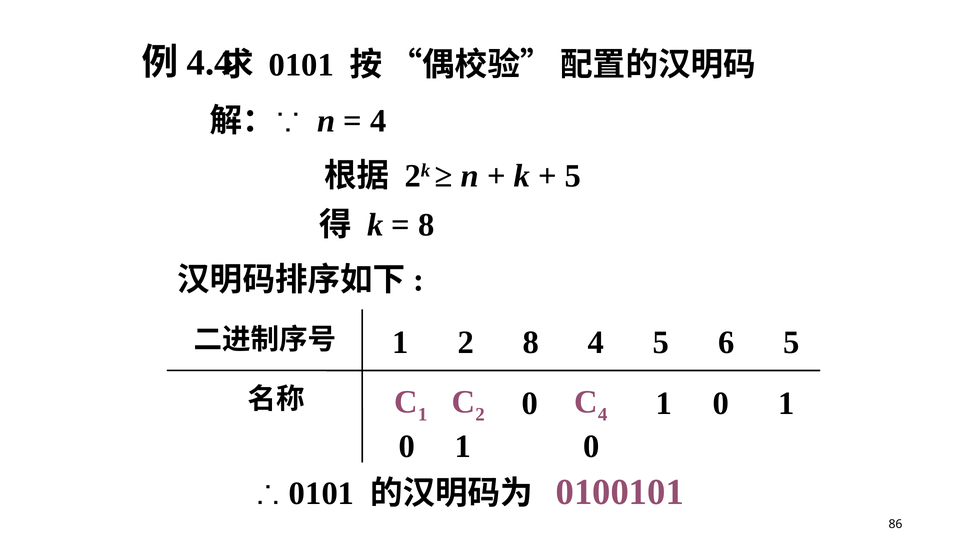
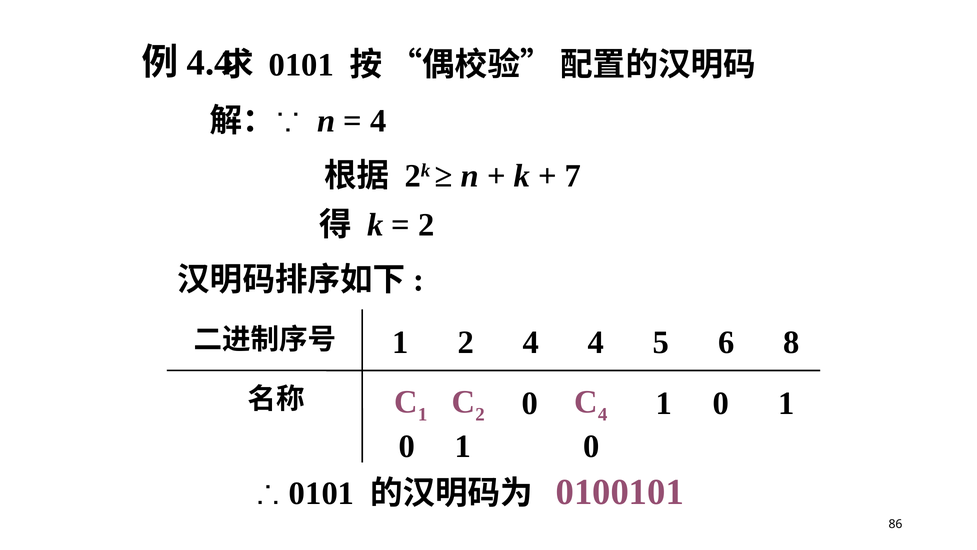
5: 5 -> 7 (573, 176)
8: 8 -> 2 (426, 225)
2 8: 8 -> 4 (531, 342)
6 5: 5 -> 8 (791, 342)
